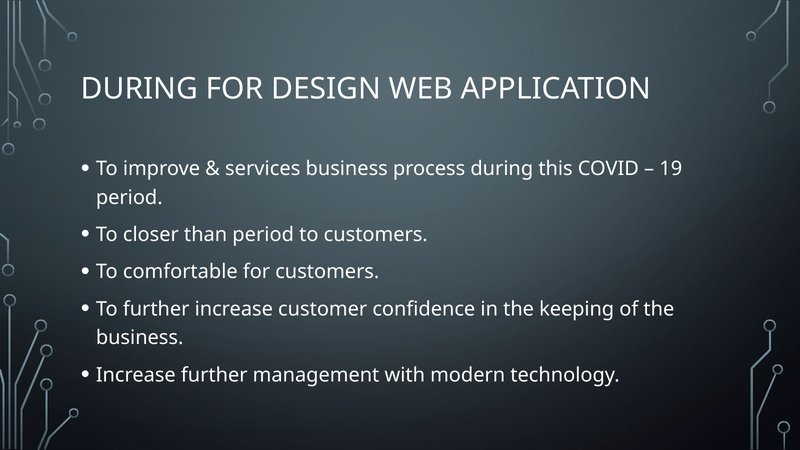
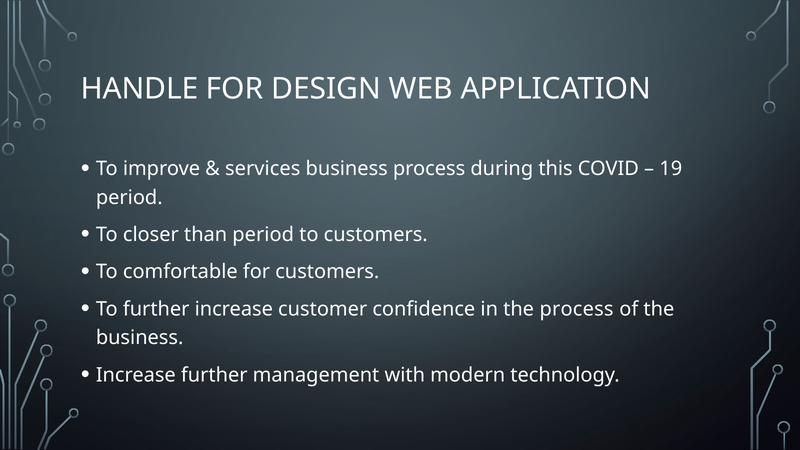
DURING: DURING -> HANDLE (140, 89)
the keeping: keeping -> process (577, 309)
